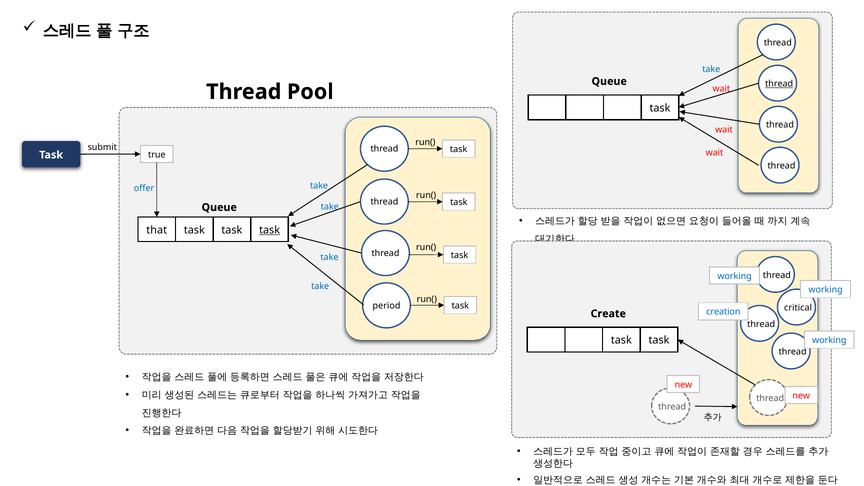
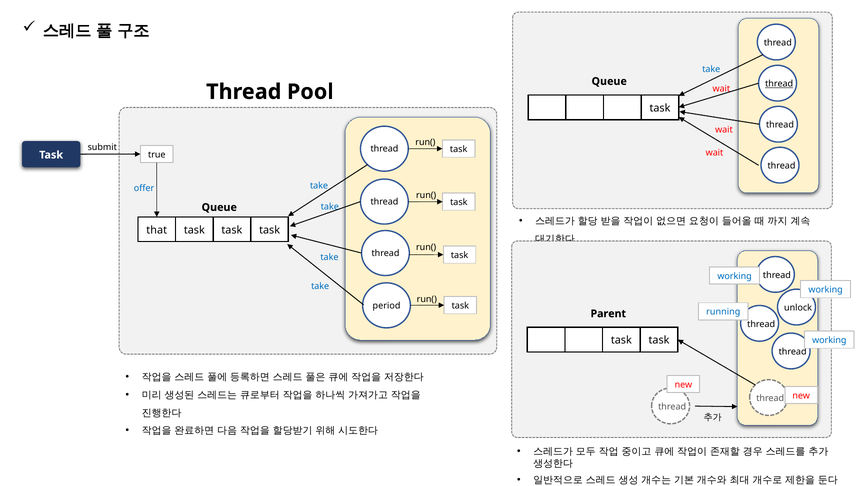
task underline: present -> none (270, 230)
critical: critical -> unlock (798, 308)
creation: creation -> running (723, 312)
Create: Create -> Parent (608, 314)
